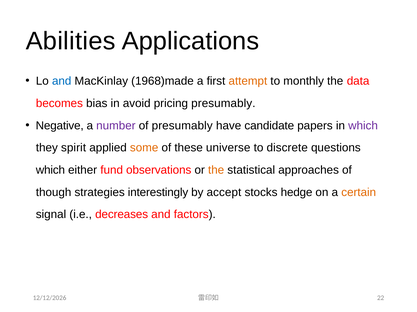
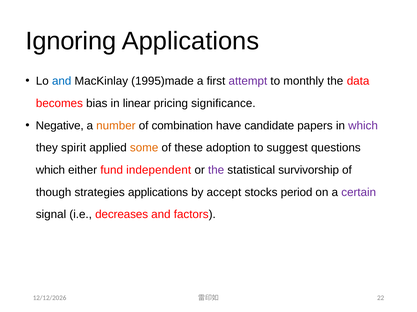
Abilities: Abilities -> Ignoring (71, 41)
1968)made: 1968)made -> 1995)made (162, 81)
attempt colour: orange -> purple (248, 81)
avoid: avoid -> linear (137, 104)
pricing presumably: presumably -> significance (223, 104)
number colour: purple -> orange (116, 126)
of presumably: presumably -> combination (182, 126)
universe: universe -> adoption (228, 148)
discrete: discrete -> suggest (287, 148)
observations: observations -> independent (159, 170)
the colour: orange -> purple (216, 170)
approaches: approaches -> survivorship (309, 170)
strategies interestingly: interestingly -> applications (158, 193)
hedge: hedge -> period (297, 193)
certain colour: orange -> purple (359, 193)
